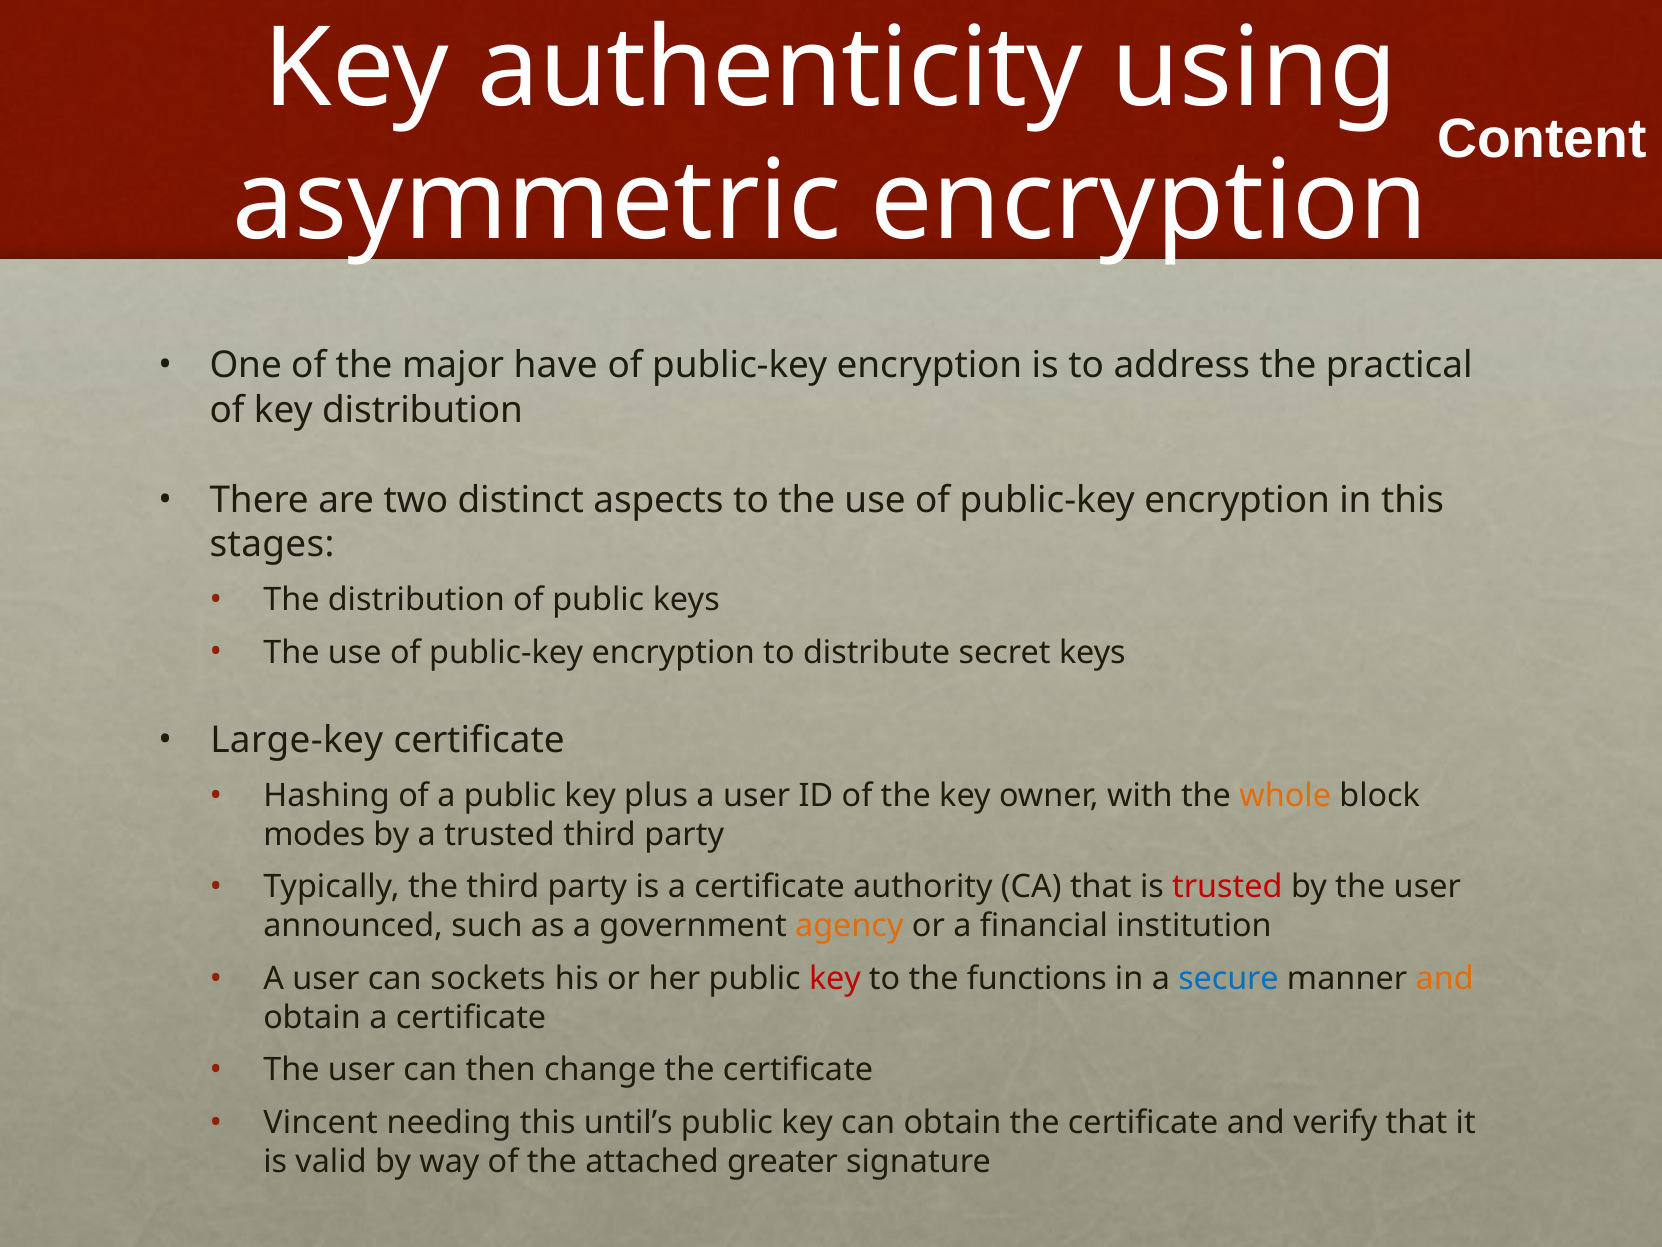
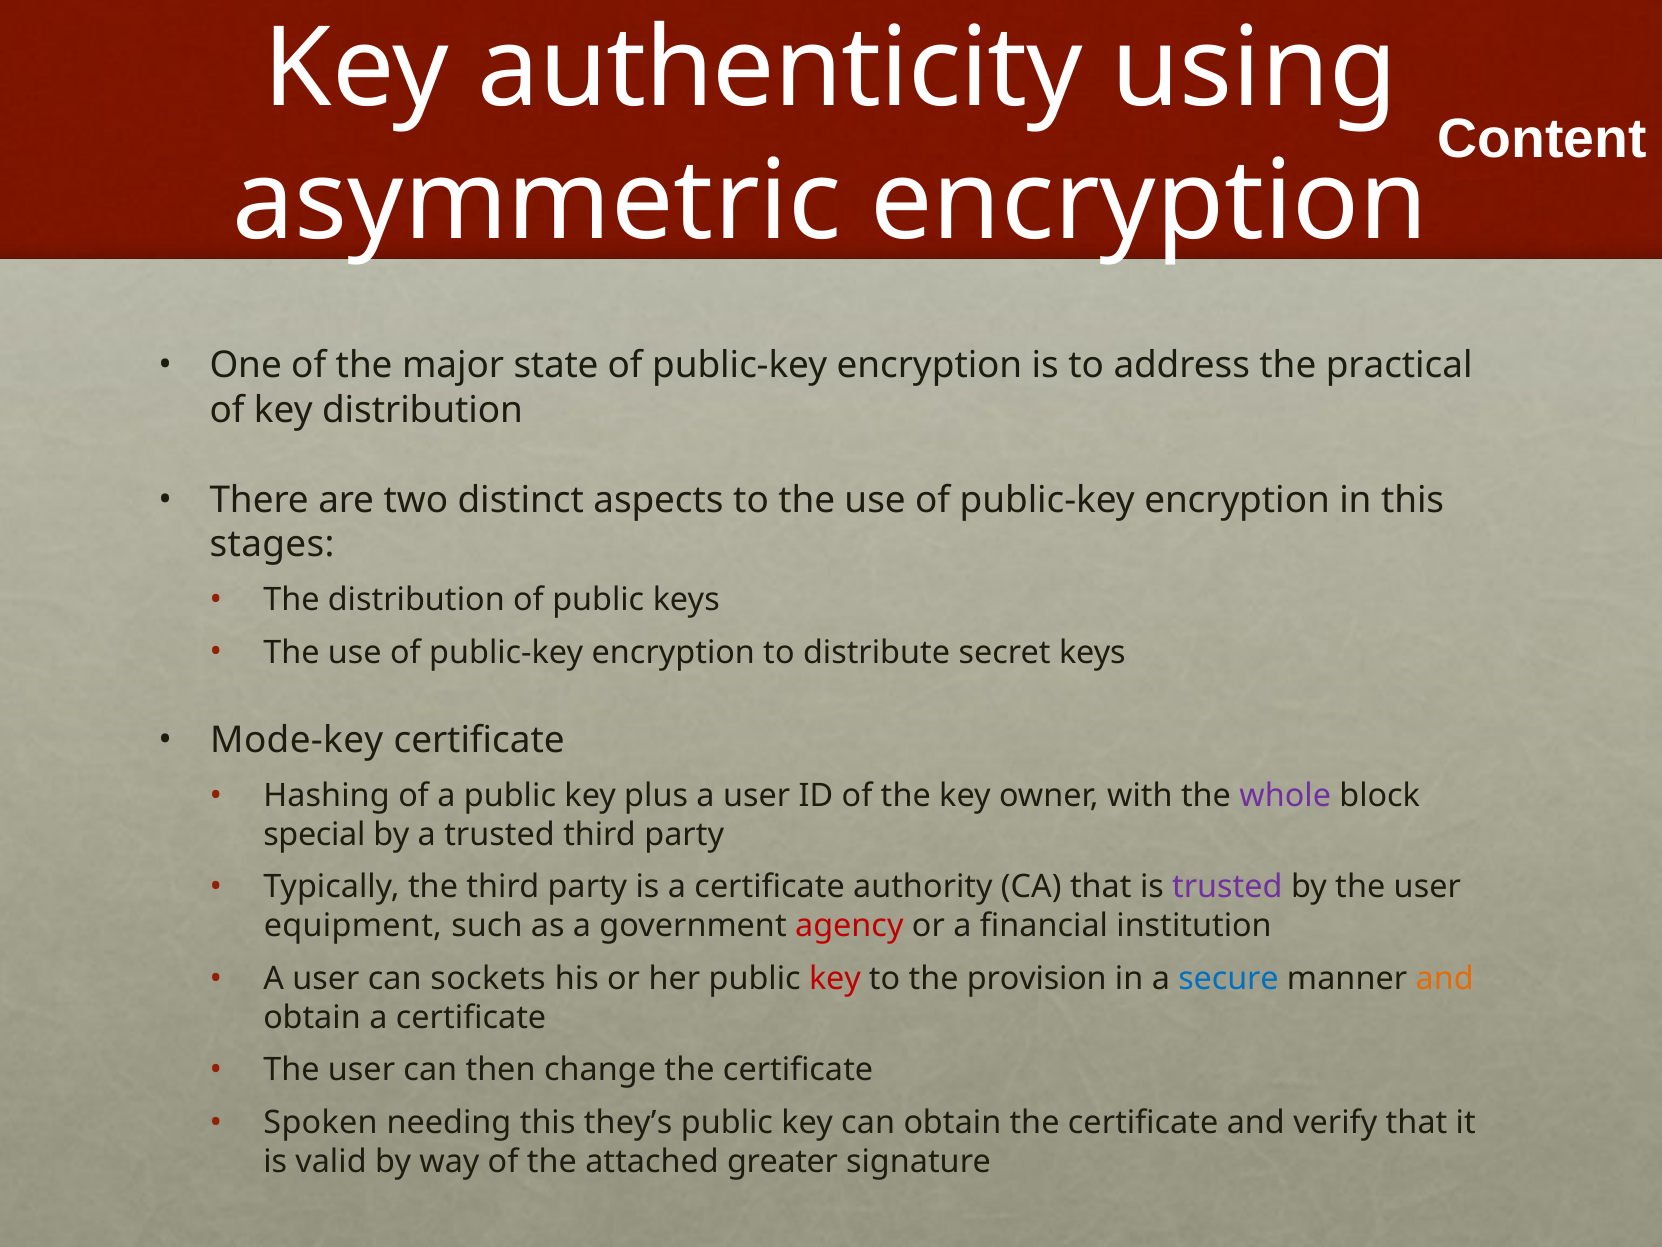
have: have -> state (556, 365)
Large-key: Large-key -> Mode-key (297, 740)
whole colour: orange -> purple (1285, 795)
modes: modes -> special (314, 834)
trusted colour: red -> purple (1227, 887)
announced: announced -> equipment (353, 926)
agency colour: orange -> red (849, 926)
functions: functions -> provision (1037, 978)
Vincent: Vincent -> Spoken (321, 1123)
until’s: until’s -> they’s (628, 1123)
